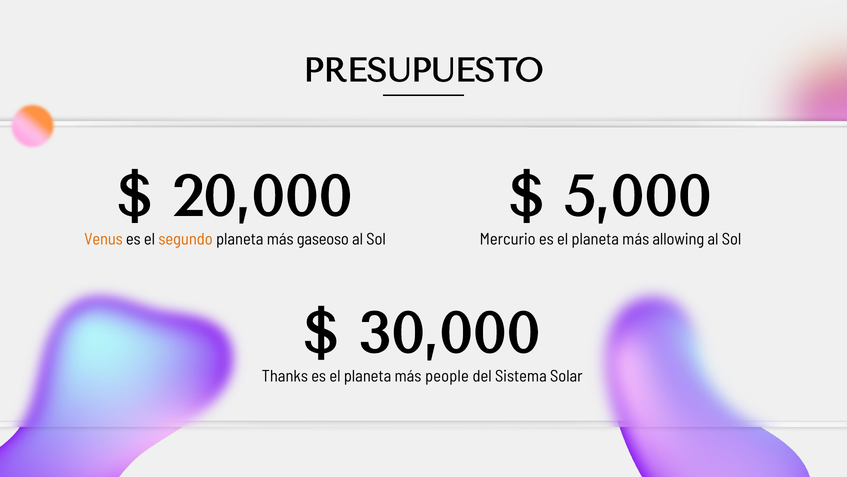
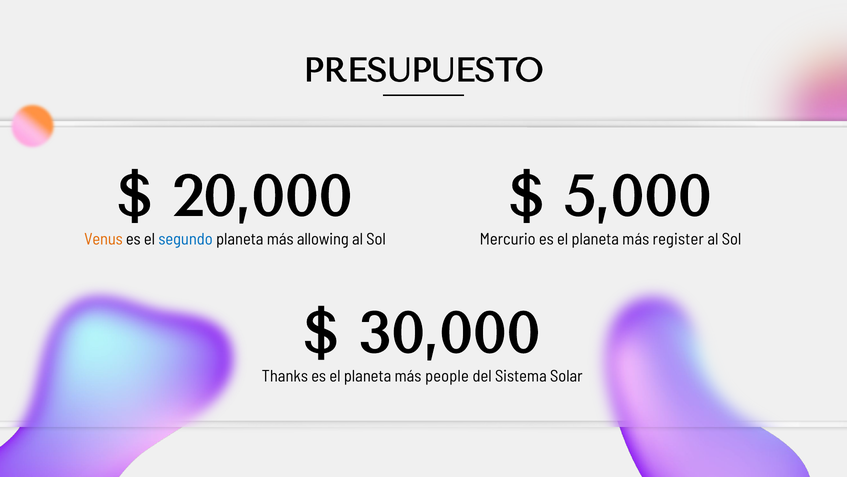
segundo colour: orange -> blue (186, 239)
gaseoso: gaseoso -> allowing (323, 239)
allowing: allowing -> register (678, 239)
